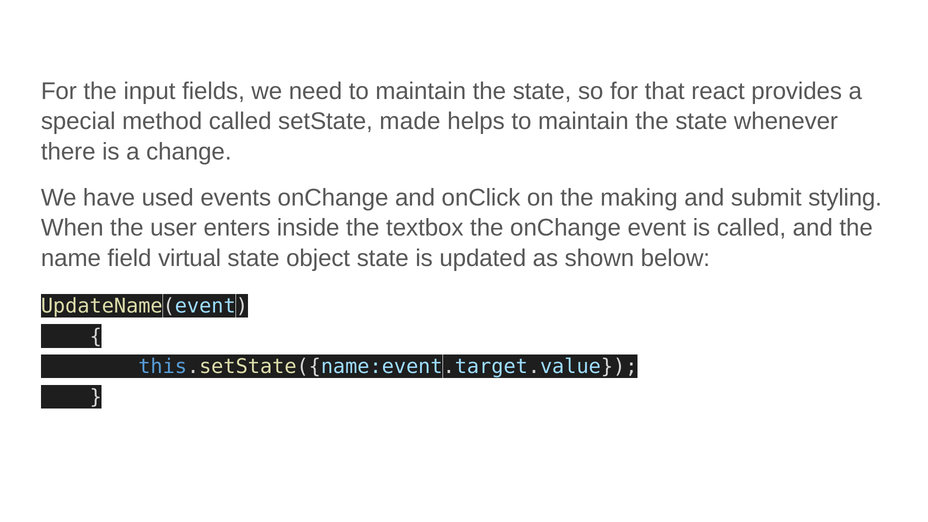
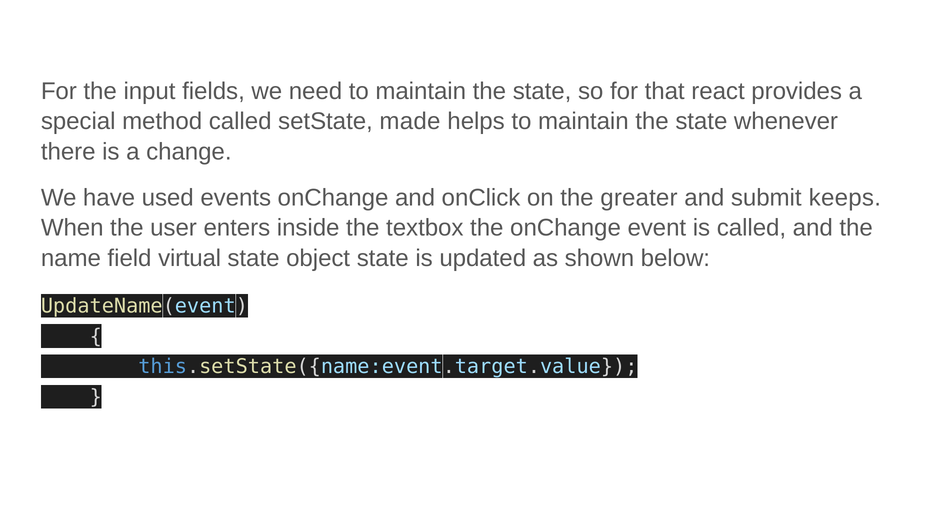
making: making -> greater (639, 198)
styling: styling -> keeps (845, 198)
